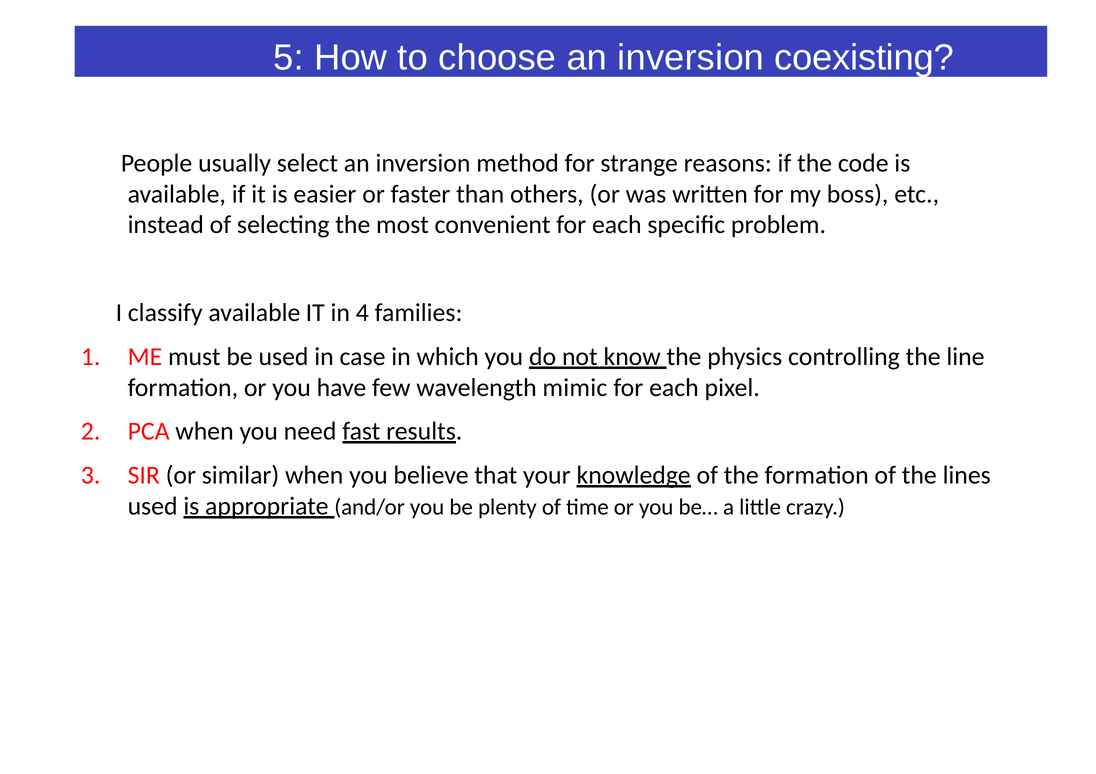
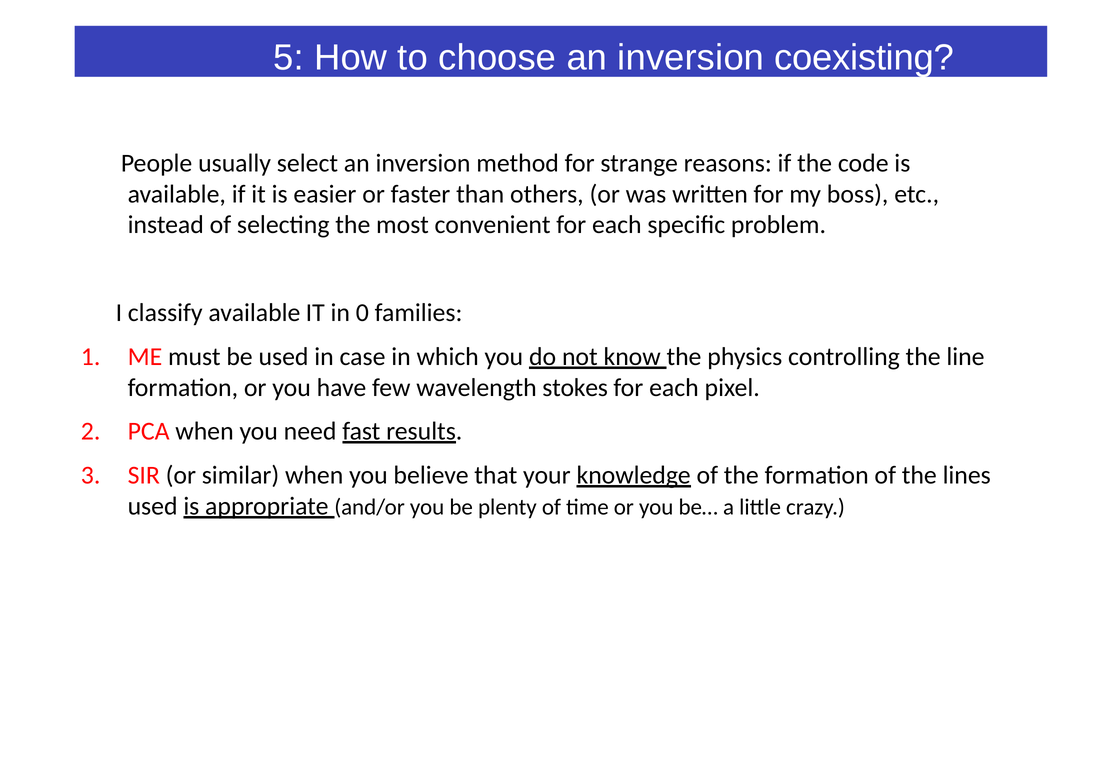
4: 4 -> 0 (362, 313)
mimic: mimic -> stokes (575, 388)
